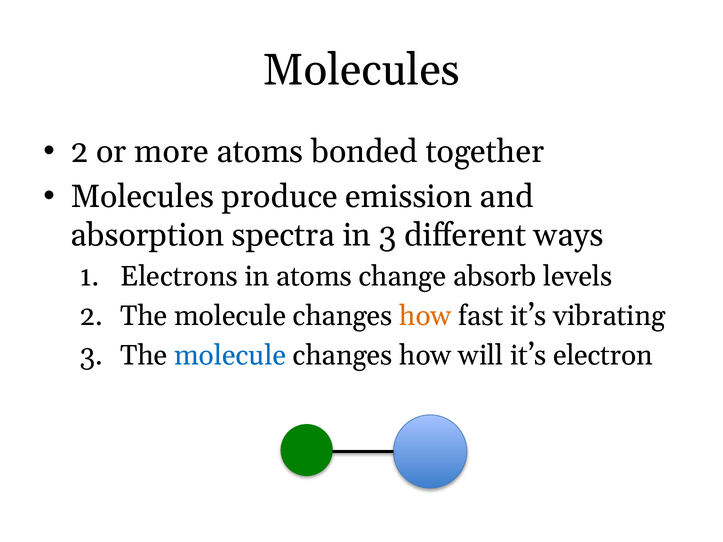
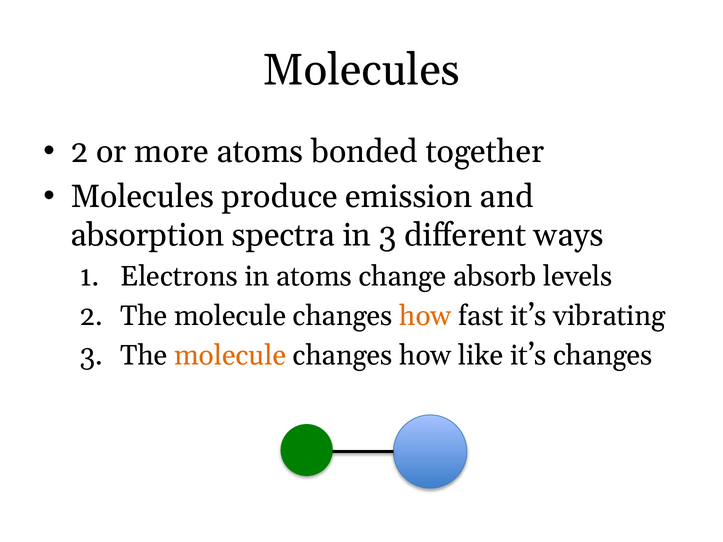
molecule colour: blue -> orange (230, 356)
will: will -> like (481, 356)
it’s electron: electron -> changes (603, 356)
